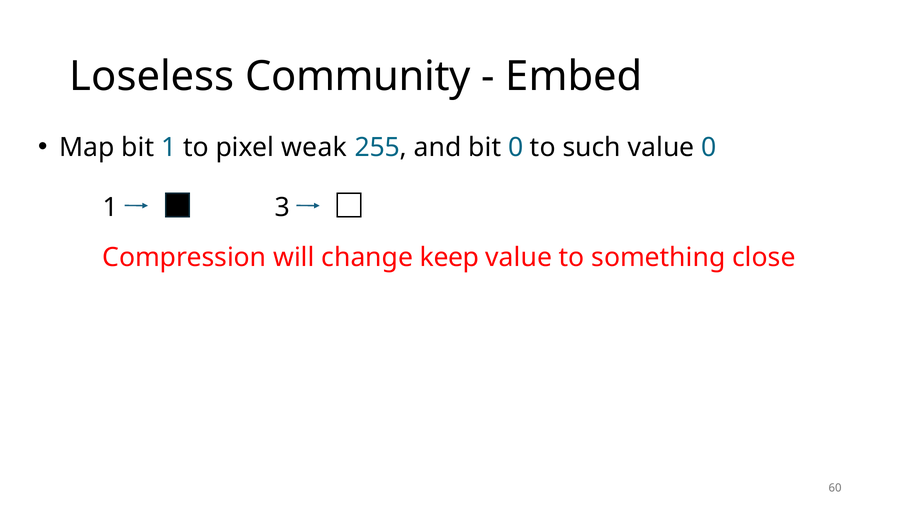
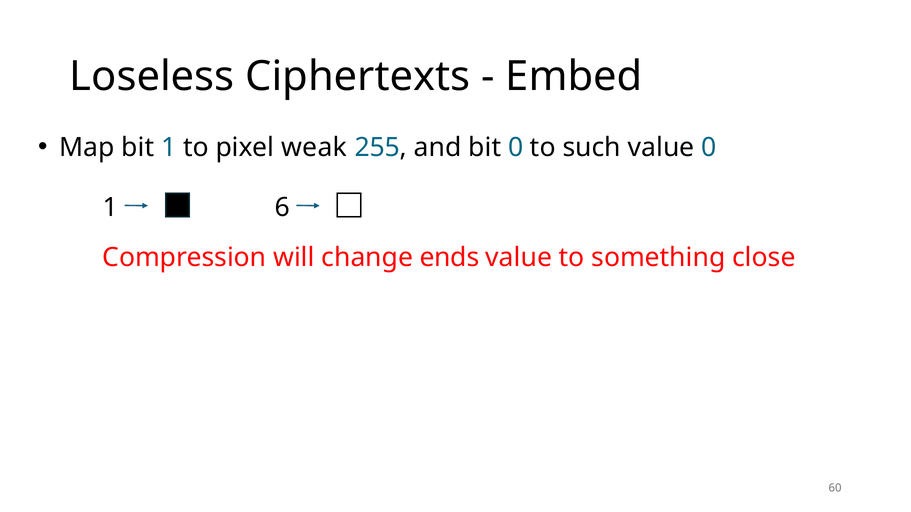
Community: Community -> Ciphertexts (358, 77)
3: 3 -> 6 (282, 207)
keep: keep -> ends (449, 257)
